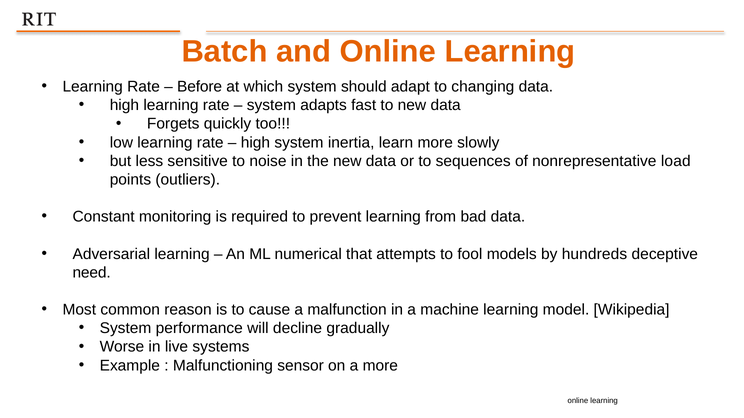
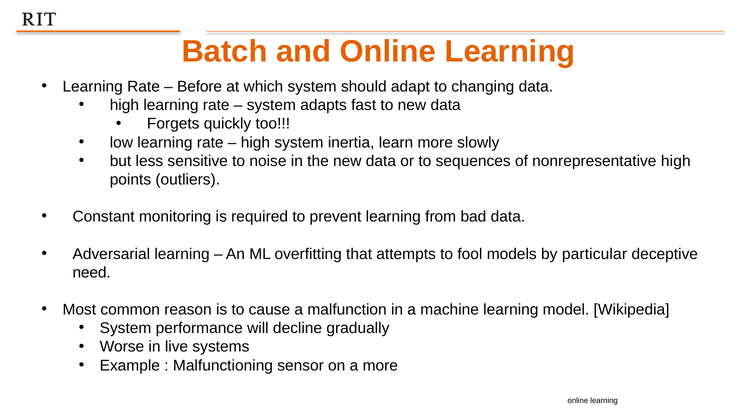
nonrepresentative load: load -> high (676, 161)
numerical: numerical -> overfitting (308, 254)
hundreds: hundreds -> particular (594, 254)
